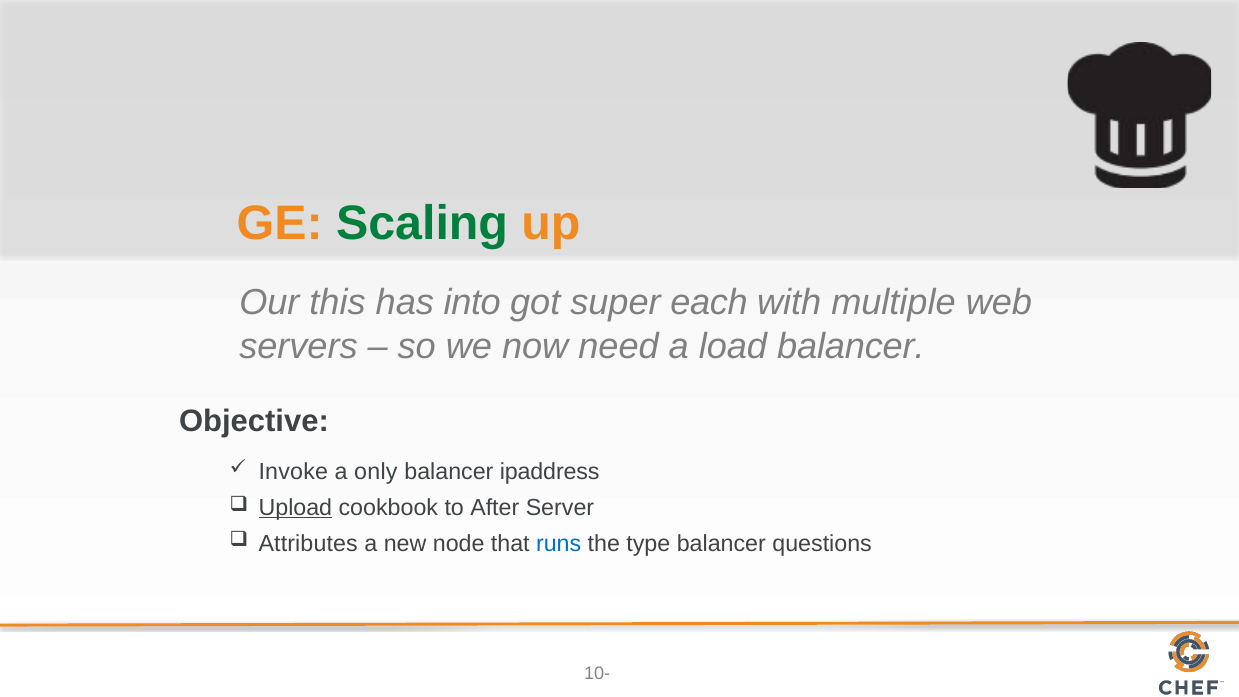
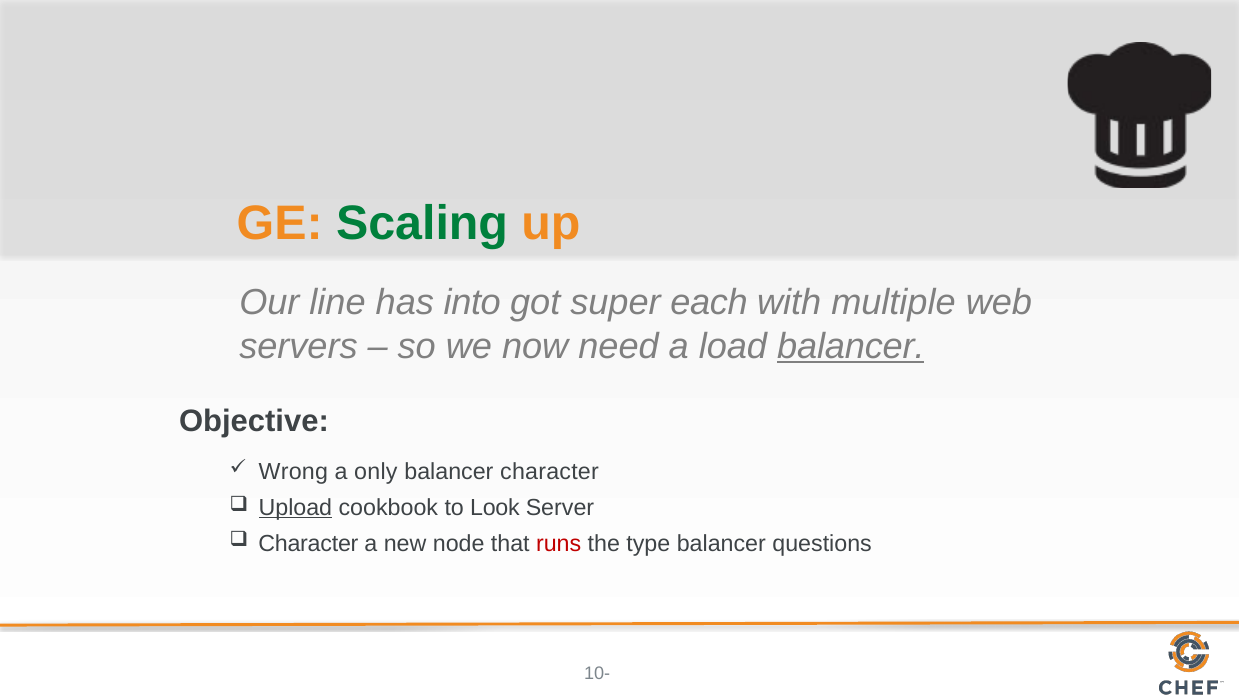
this: this -> line (338, 303)
balancer underline: none -> present (851, 346)
Invoke: Invoke -> Wrong (293, 472)
balancer ipaddress: ipaddress -> character (550, 472)
After: After -> Look (495, 508)
Attributes: Attributes -> Character (308, 543)
runs colour: blue -> red (559, 543)
